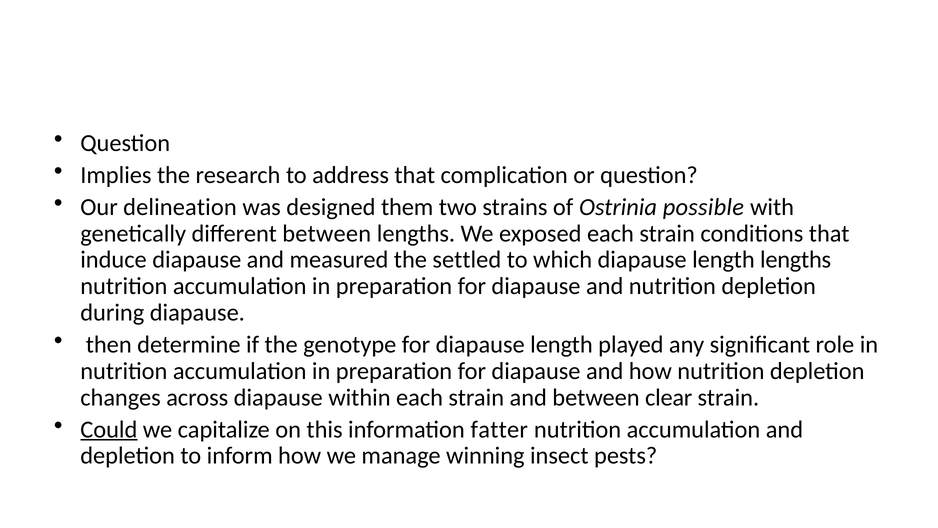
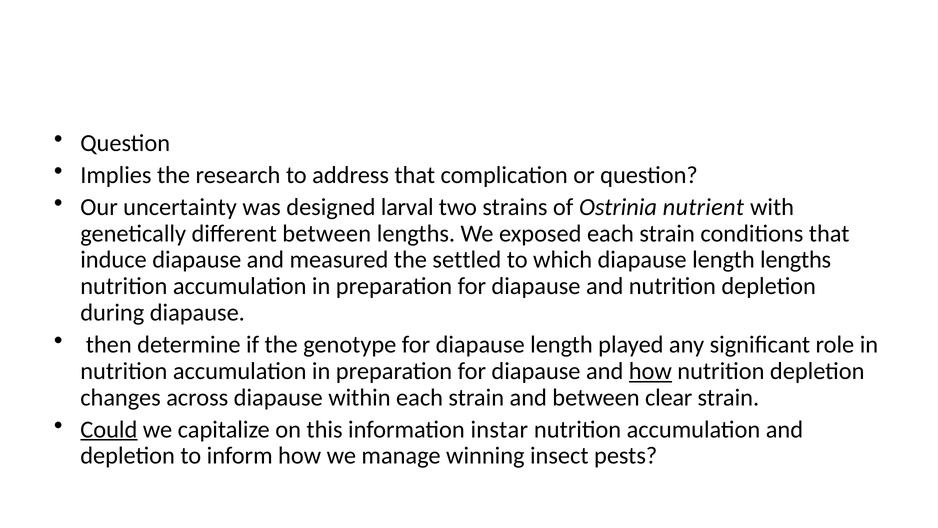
delineation: delineation -> uncertainty (180, 207)
them: them -> larval (407, 207)
possible: possible -> nutrient (703, 207)
how underline: none -> present (650, 371)
fatter: fatter -> instar (499, 429)
